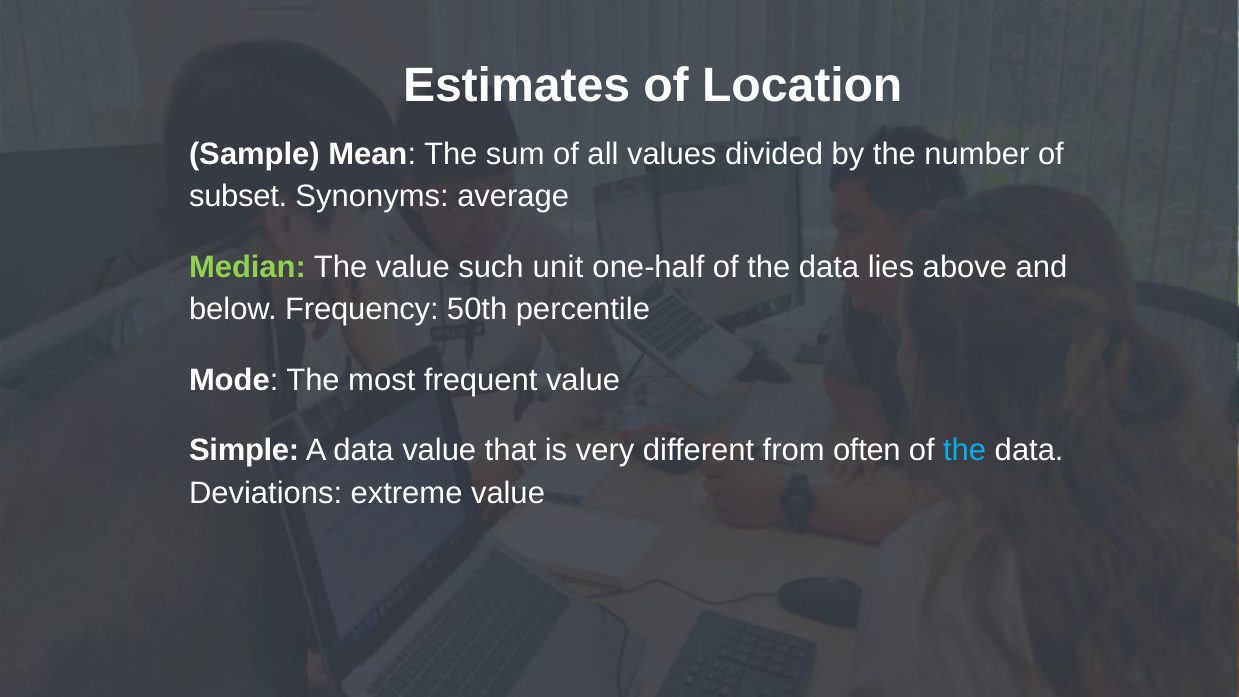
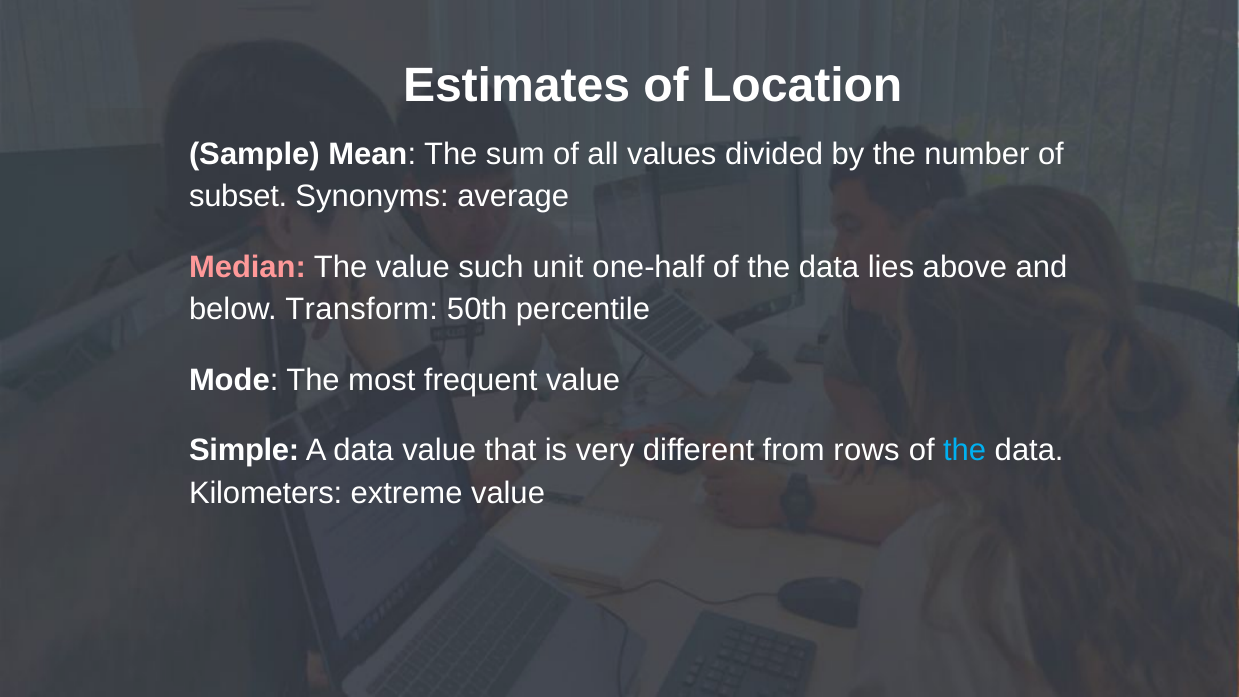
Median colour: light green -> pink (247, 267)
Frequency: Frequency -> Transform (362, 310)
often: often -> rows (867, 450)
Deviations: Deviations -> Kilometers (266, 493)
